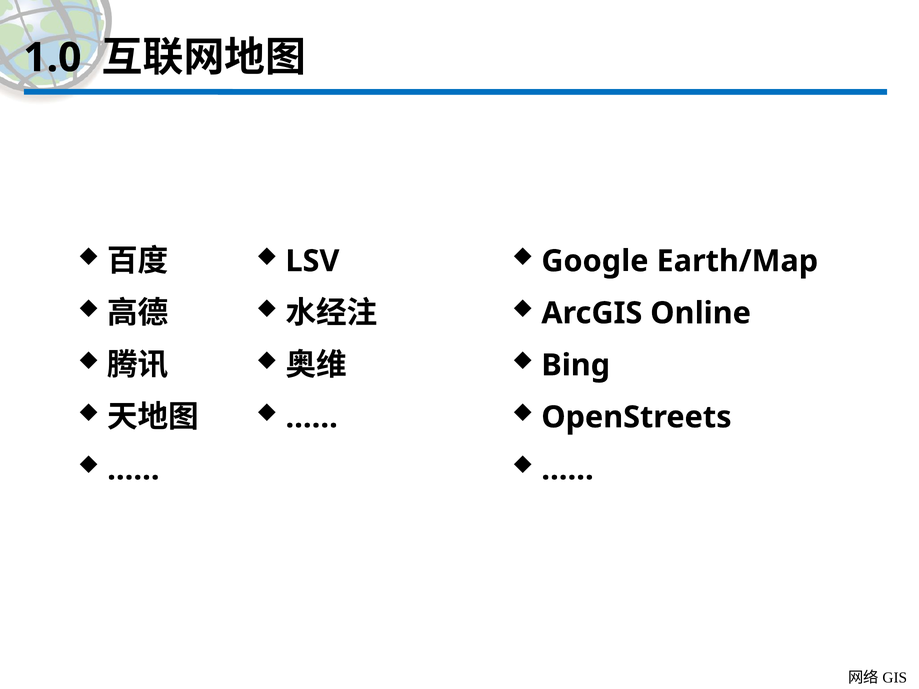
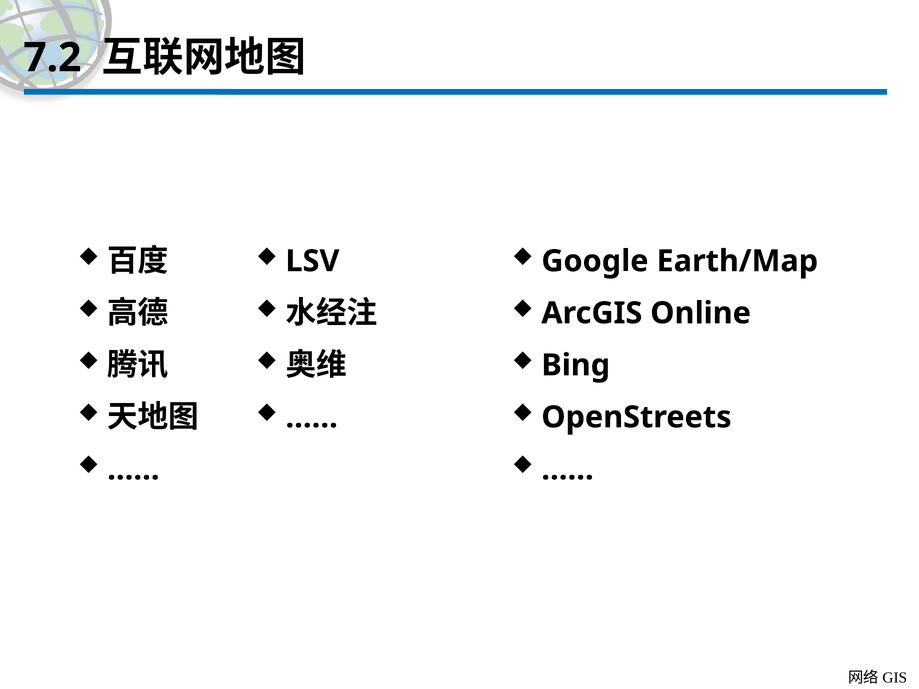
1.0: 1.0 -> 7.2 (52, 58)
